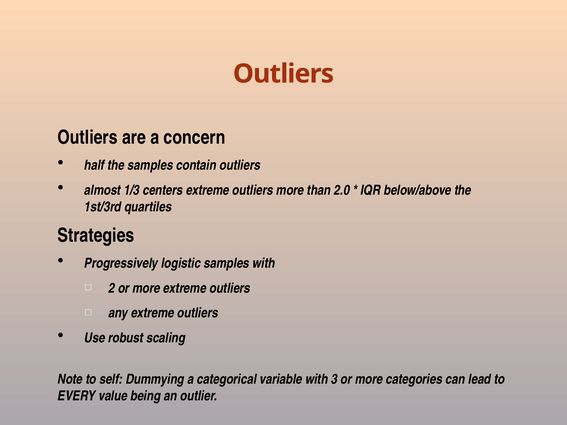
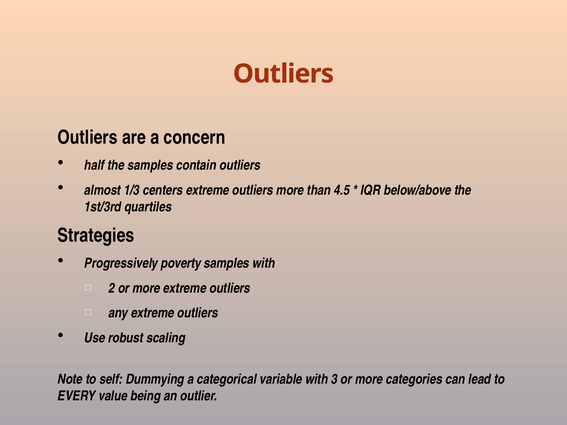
2.0: 2.0 -> 4.5 (342, 190)
logistic: logistic -> poverty (181, 263)
